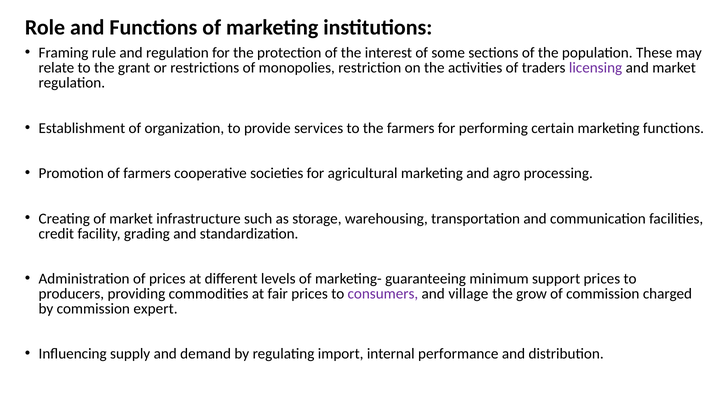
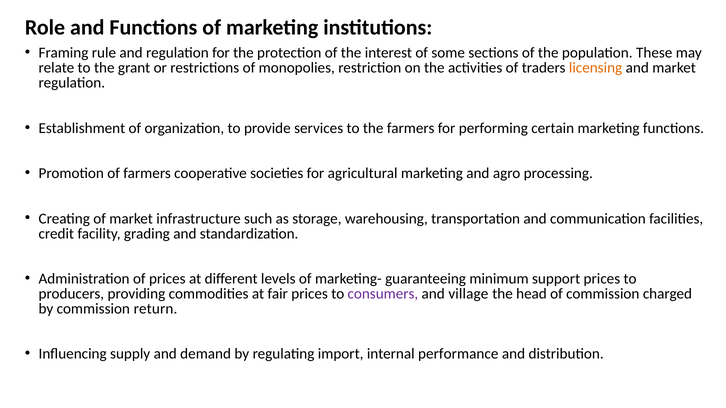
licensing colour: purple -> orange (596, 68)
grow: grow -> head (532, 294)
expert: expert -> return (156, 309)
